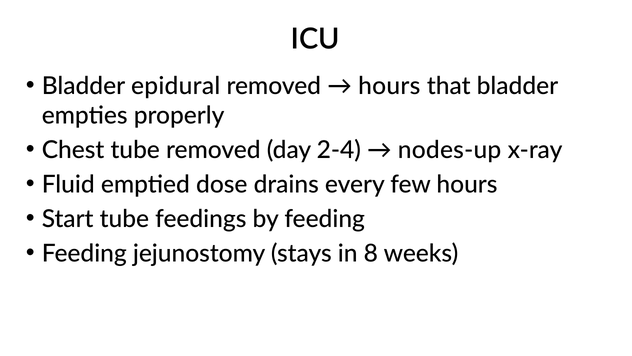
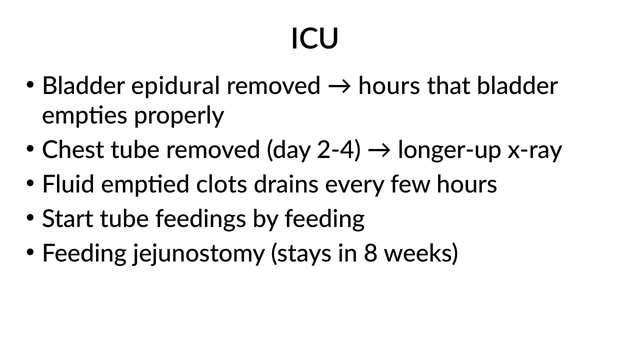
nodes-up: nodes-up -> longer-up (450, 150)
dose: dose -> clots (222, 184)
